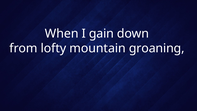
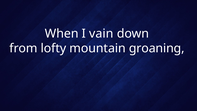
gain: gain -> vain (101, 33)
